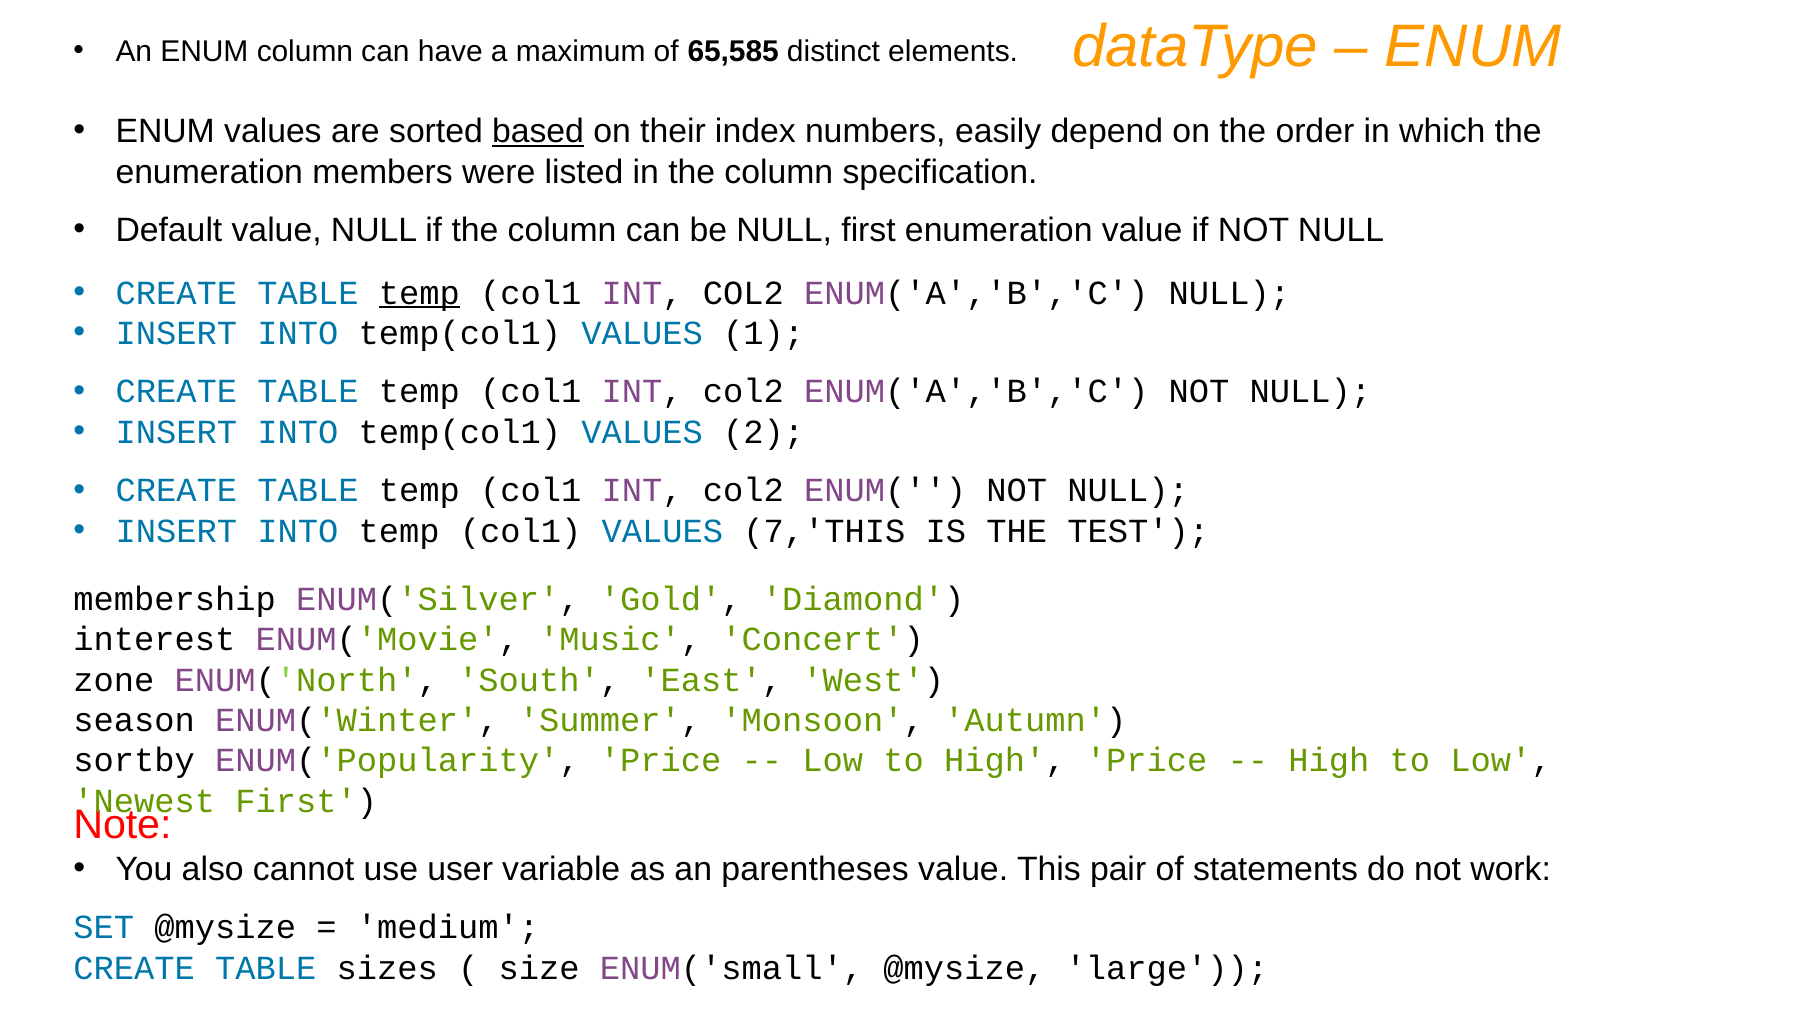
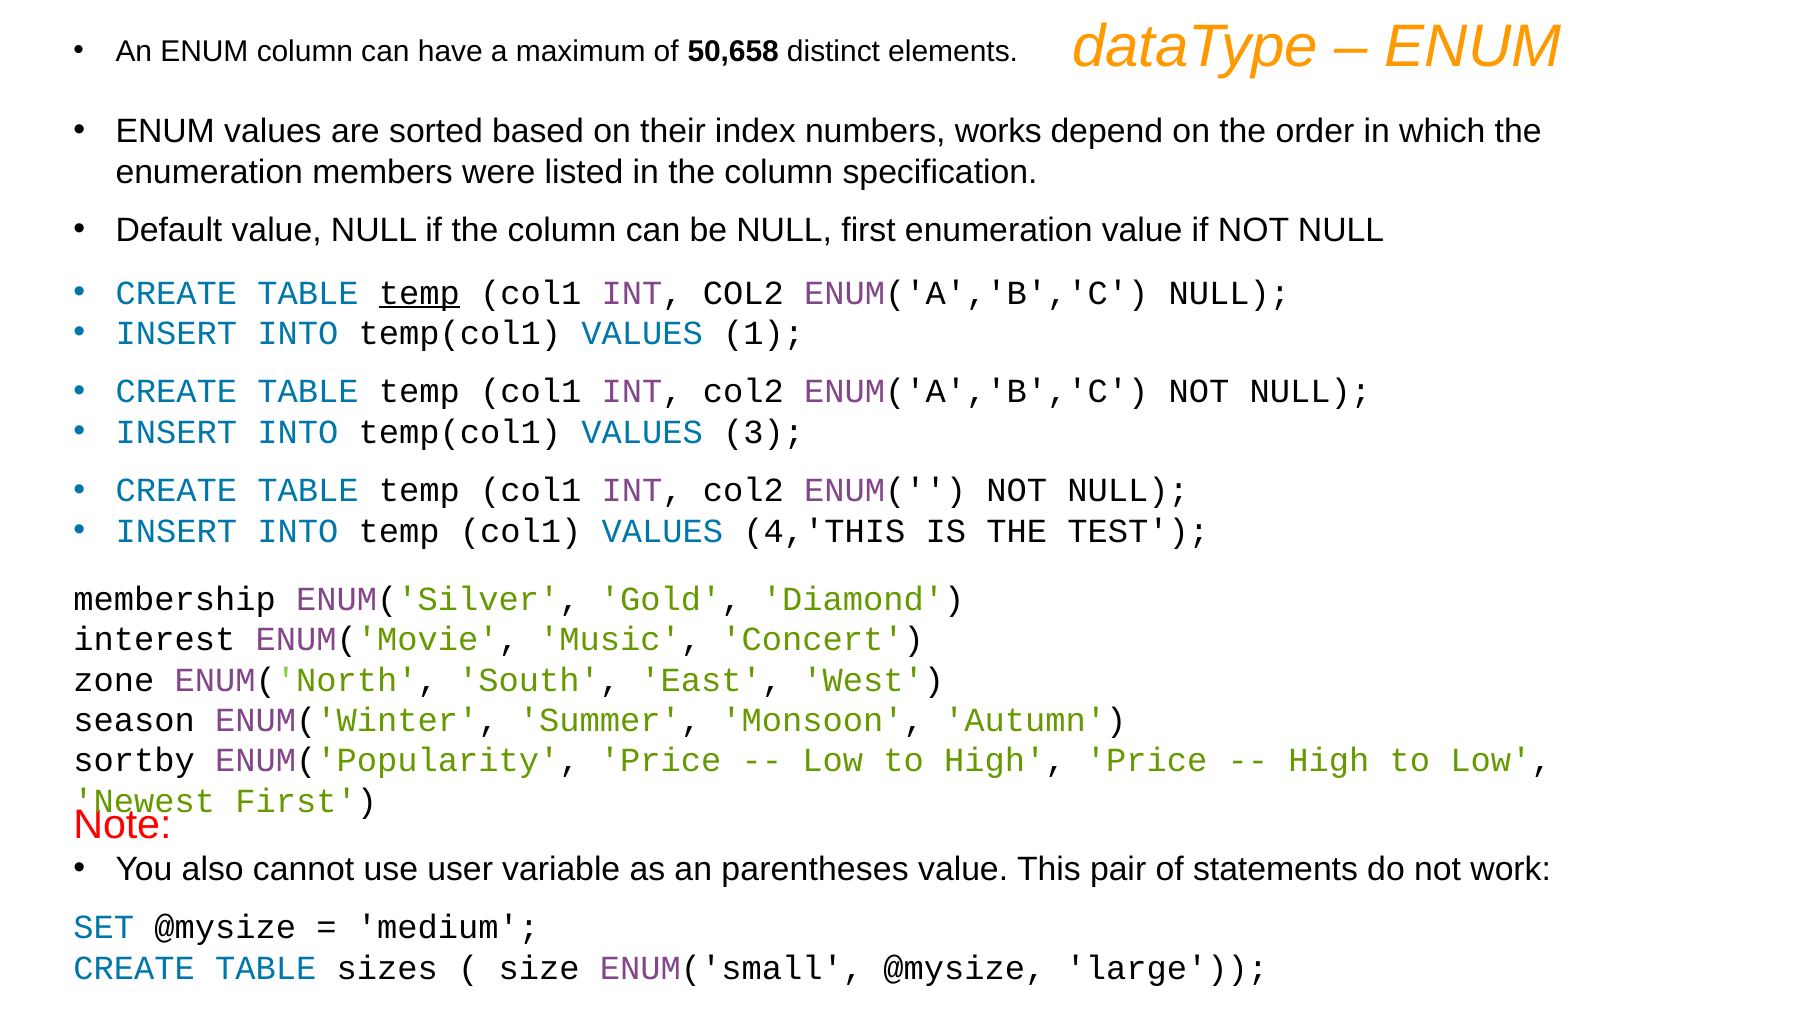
65,585: 65,585 -> 50,658 (733, 51)
based underline: present -> none (538, 131)
easily: easily -> works (998, 131)
2: 2 -> 3 (764, 432)
7,'THIS: 7,'THIS -> 4,'THIS (824, 531)
